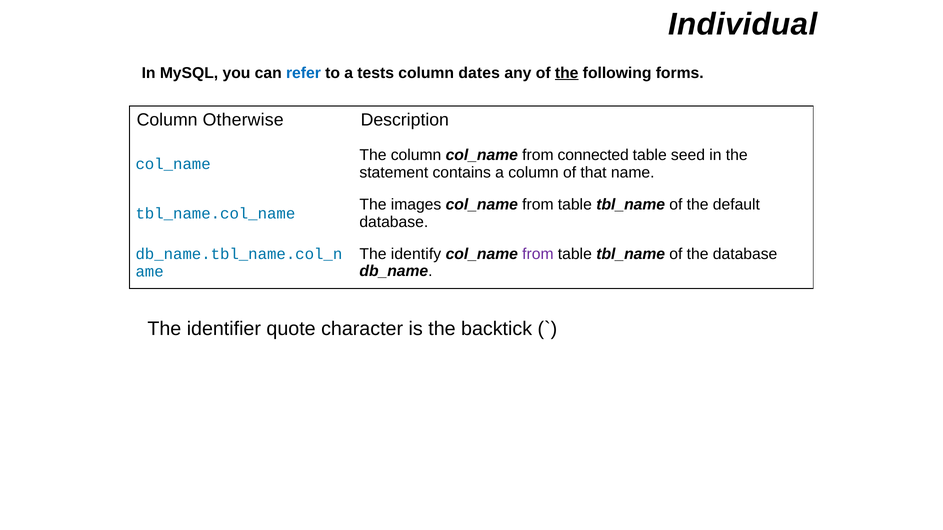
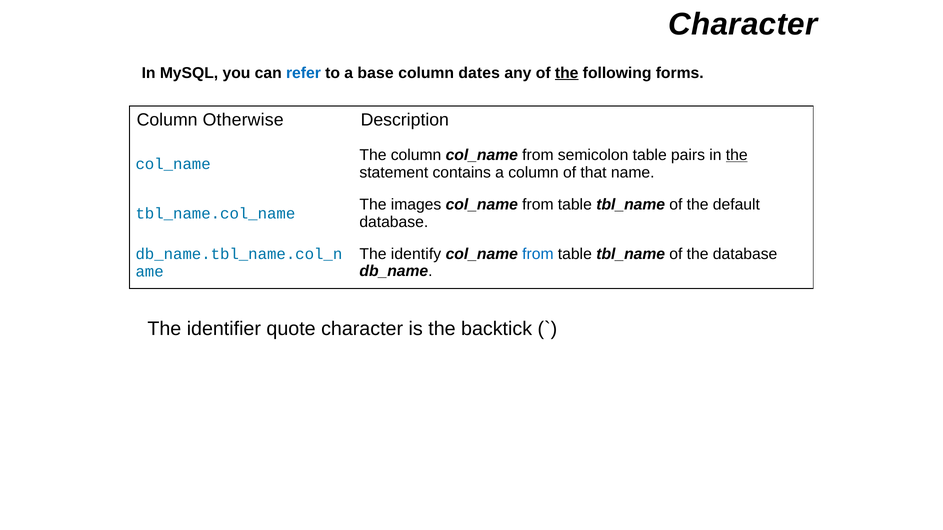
Individual: Individual -> Character (743, 25)
tests: tests -> base (376, 73)
connected: connected -> semicolon (593, 155)
seed: seed -> pairs (688, 155)
the underline: none -> present (737, 155)
from colour: purple -> blue (538, 254)
